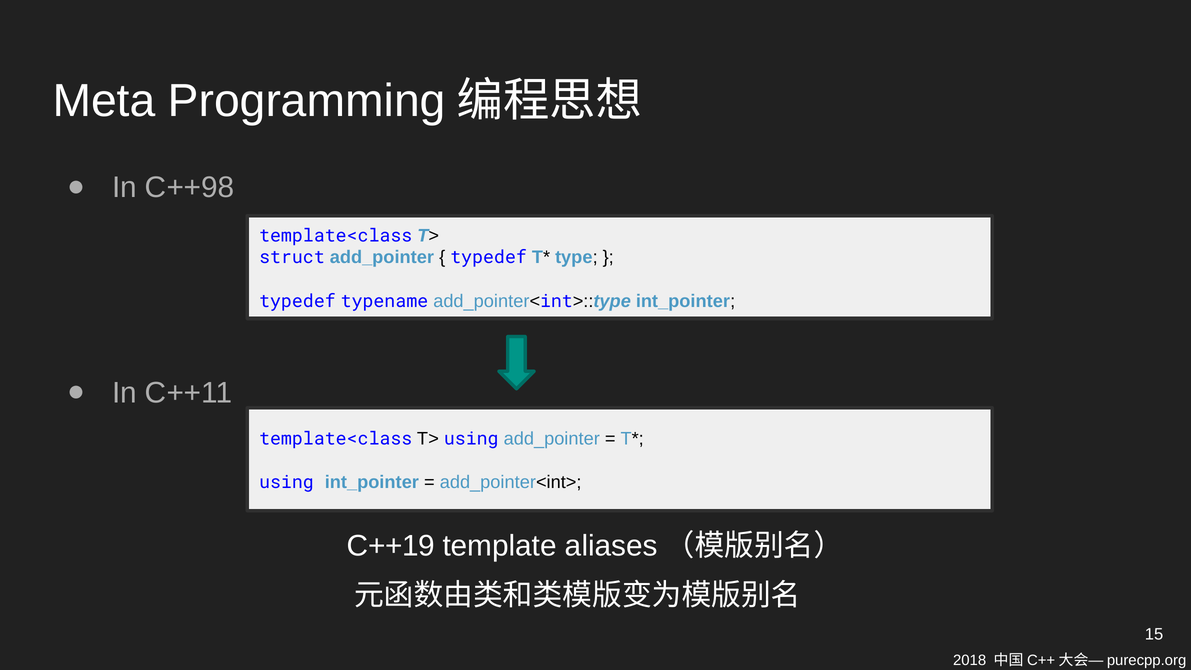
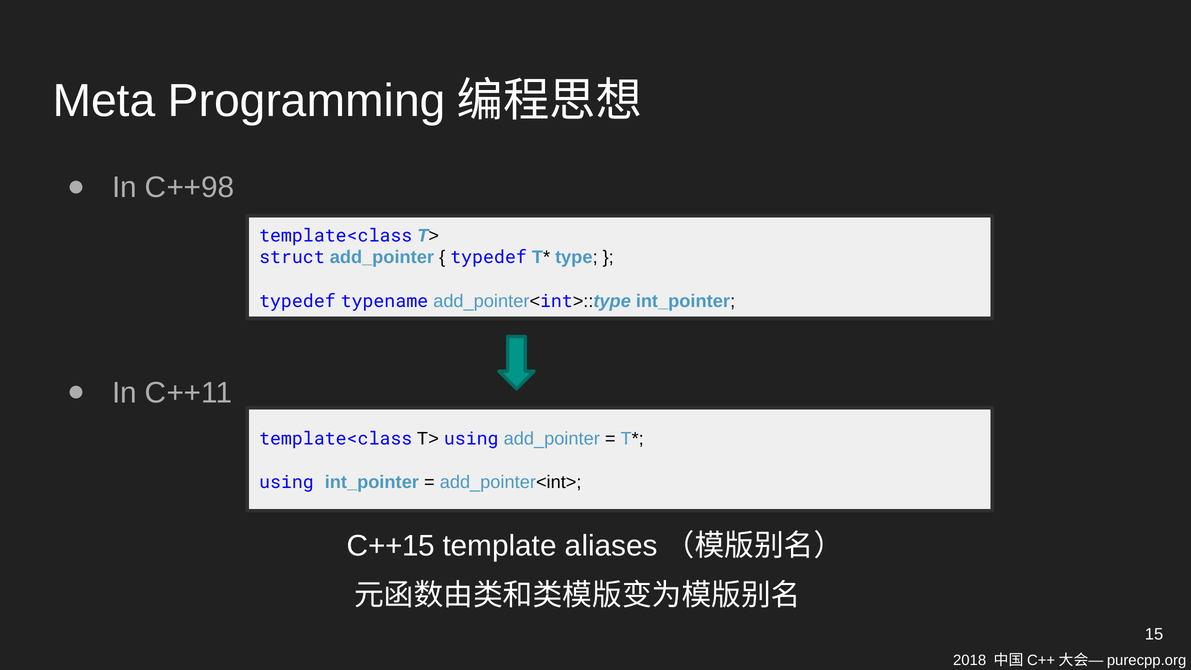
C++19: C++19 -> C++15 (391, 546)
